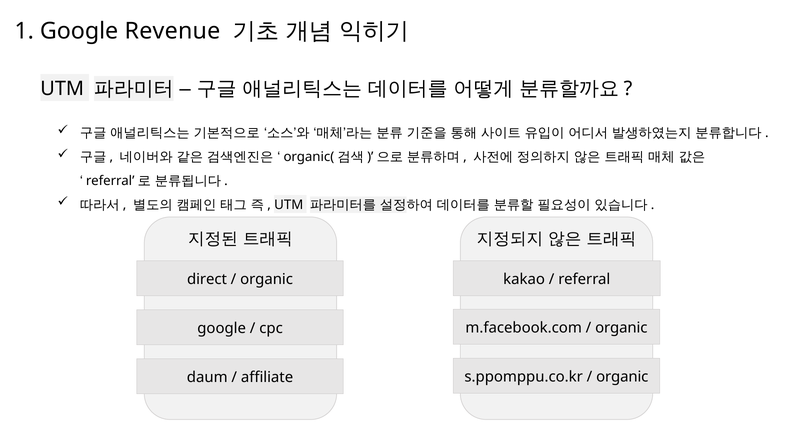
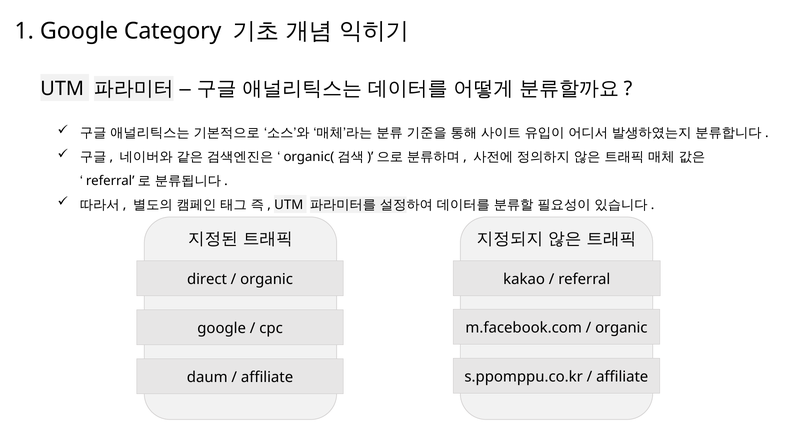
Revenue: Revenue -> Category (173, 31)
organic: organic -> affiliate (622, 377)
